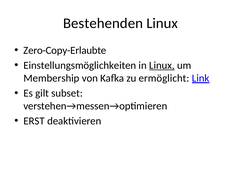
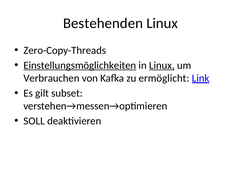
Zero-Copy-Erlaubte: Zero-Copy-Erlaubte -> Zero-Copy-Threads (65, 51)
Einstellungsmöglichkeiten underline: none -> present (80, 66)
Membership: Membership -> Verbrauchen (51, 78)
ERST: ERST -> SOLL (34, 122)
